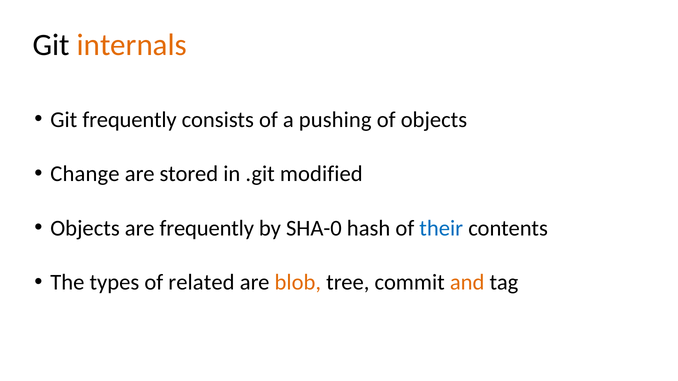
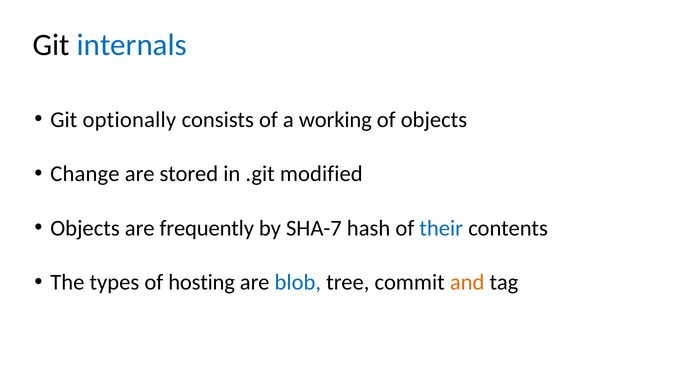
internals colour: orange -> blue (132, 45)
Git frequently: frequently -> optionally (129, 120)
pushing: pushing -> working (335, 120)
SHA-0: SHA-0 -> SHA-7 (314, 228)
related: related -> hosting (202, 283)
blob colour: orange -> blue (298, 283)
